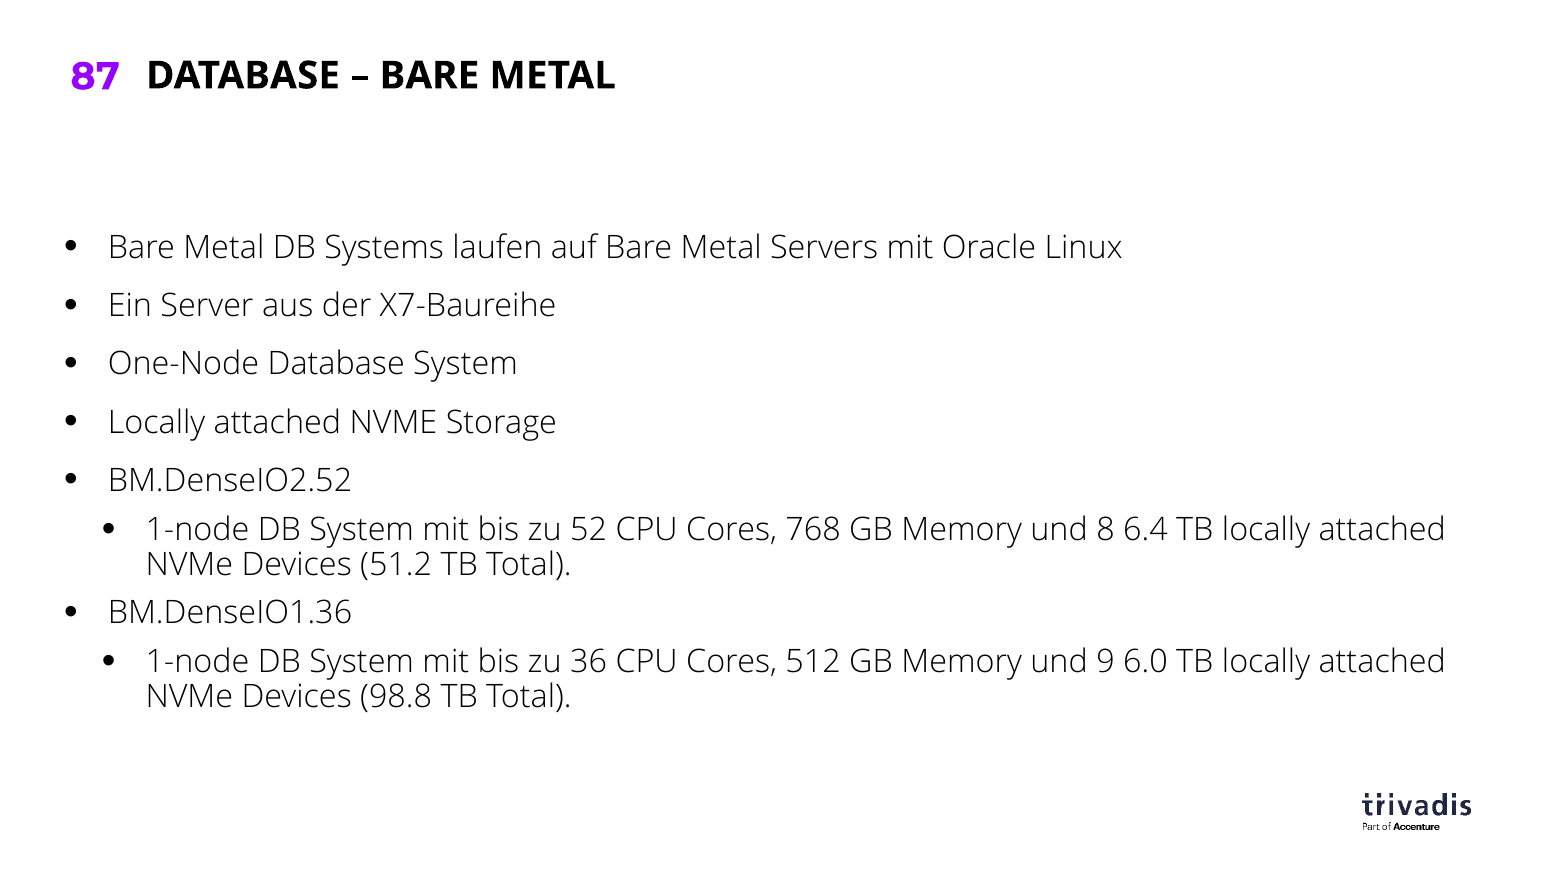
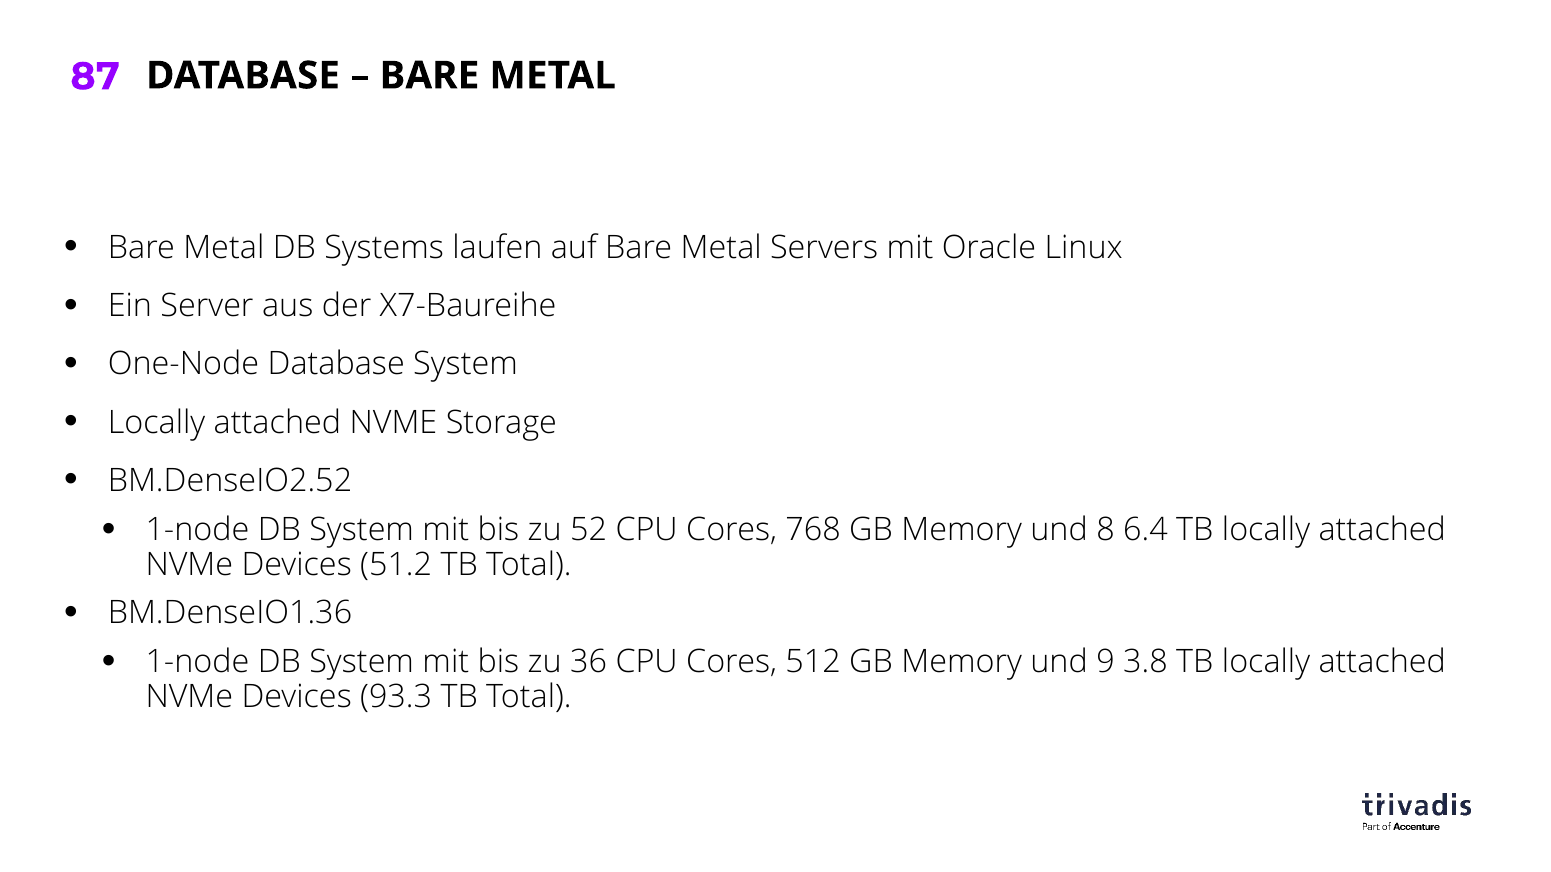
6.0: 6.0 -> 3.8 (1145, 663)
98.8: 98.8 -> 93.3 (396, 697)
